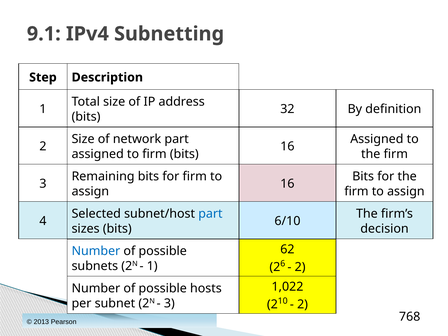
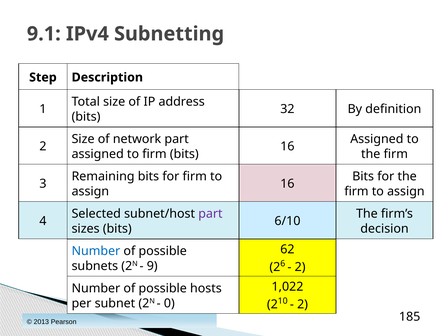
part colour: blue -> purple (210, 214)
1: 1 -> 9 (152, 266)
3: 3 -> 0 (169, 303)
768: 768 -> 185 (410, 317)
